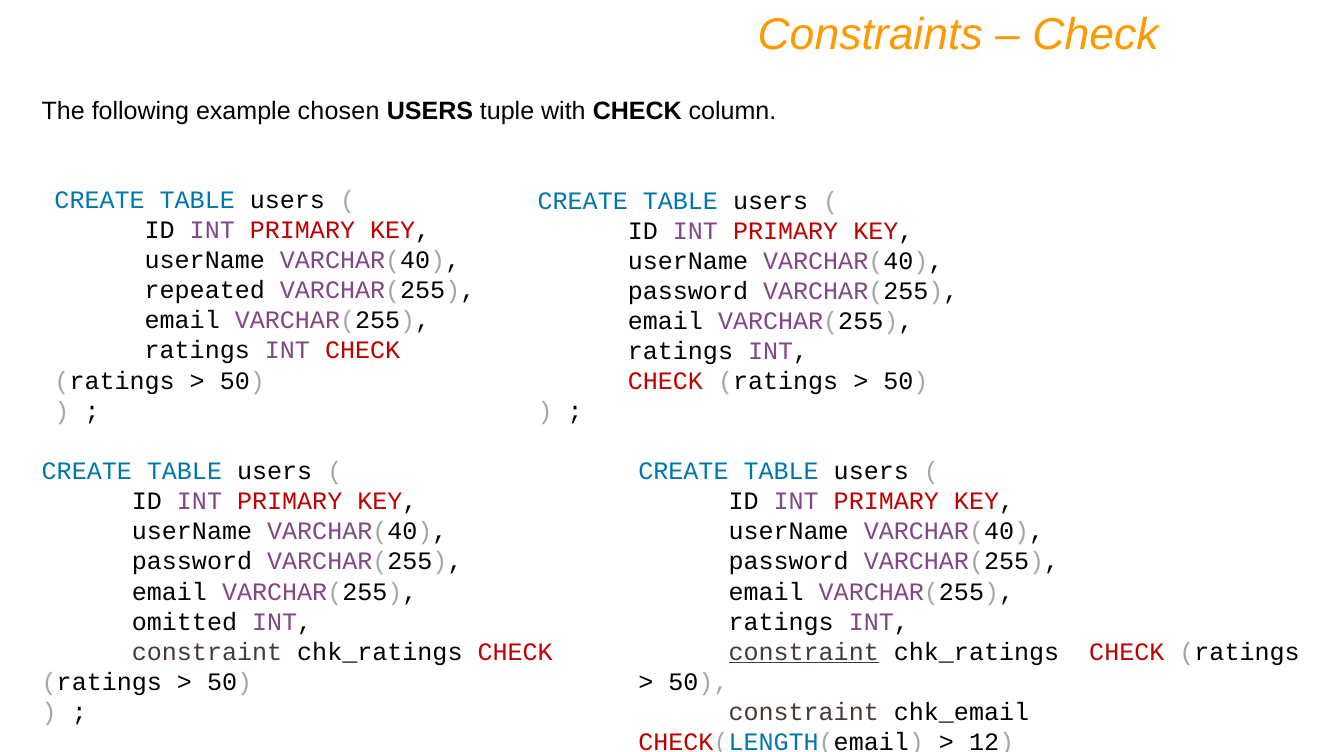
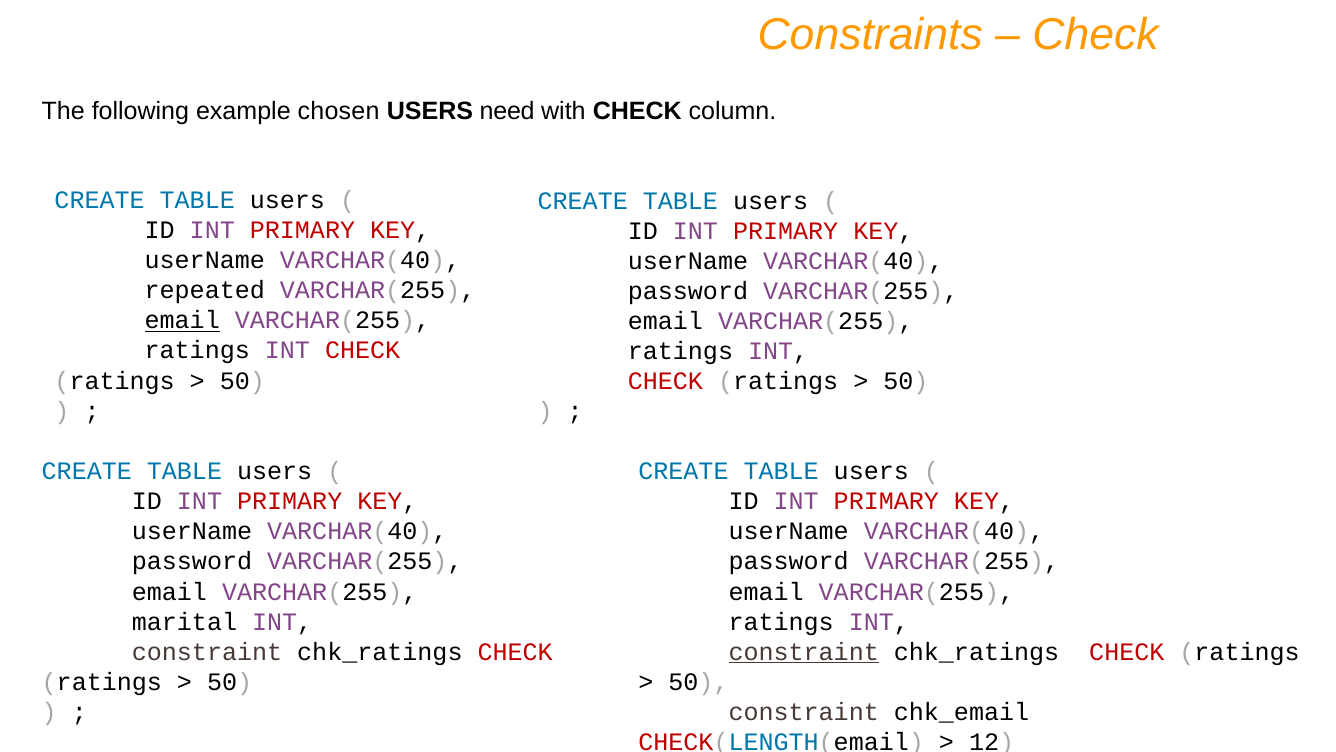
tuple: tuple -> need (507, 111)
email underline: none -> present (182, 320)
omitted: omitted -> marital (184, 621)
